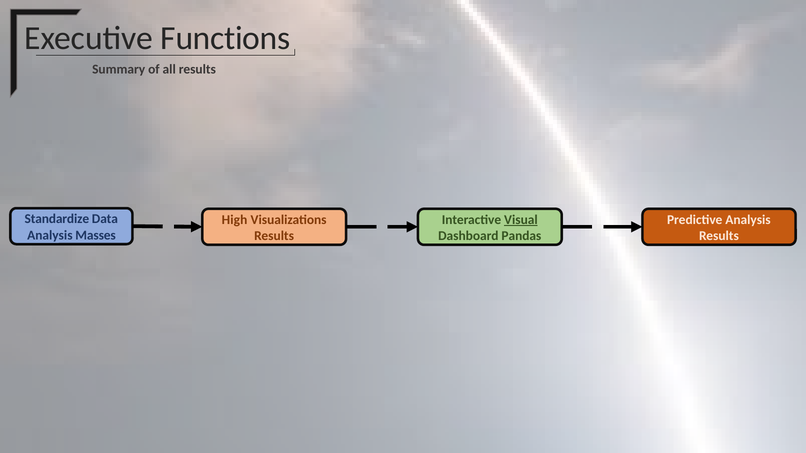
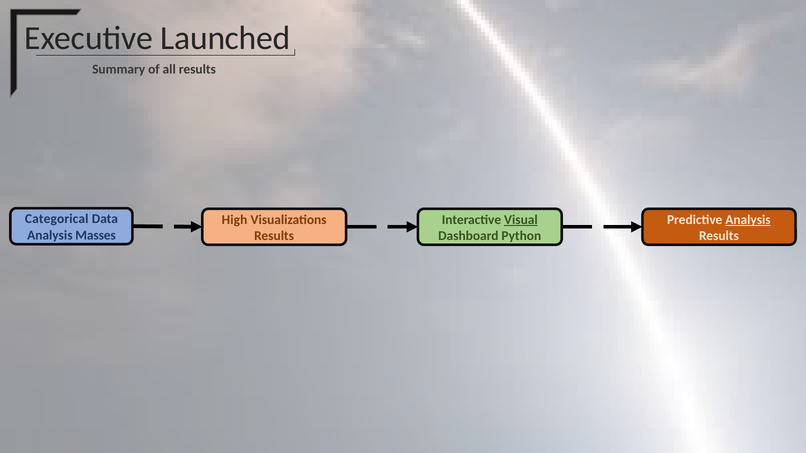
Functions: Functions -> Launched (225, 38)
Standardize: Standardize -> Categorical (57, 219)
Analysis underline: none -> present (748, 220)
Pandas: Pandas -> Python (521, 236)
